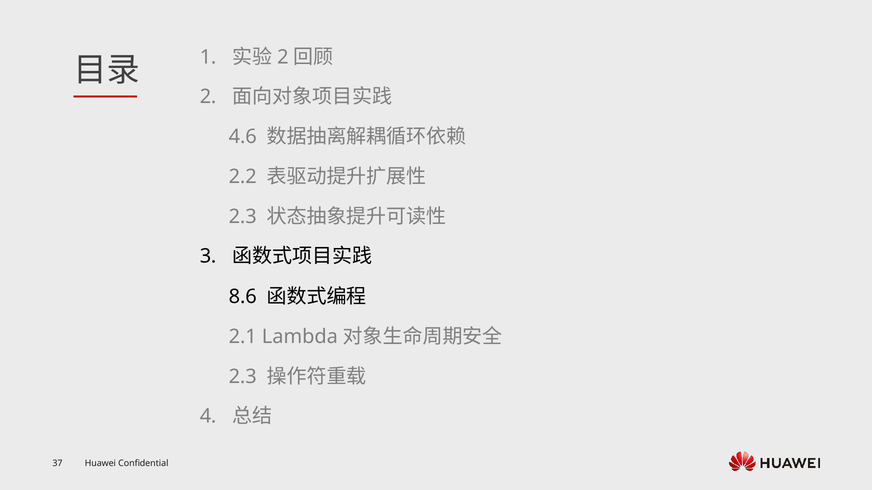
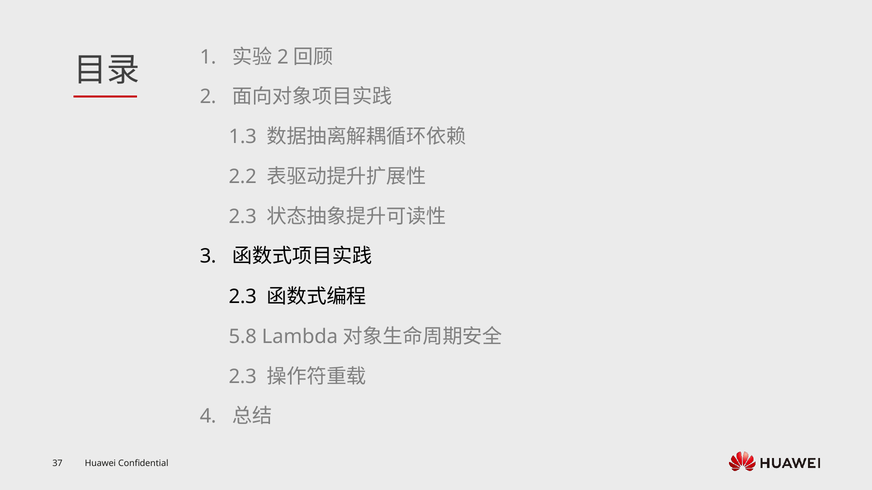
4.6: 4.6 -> 1.3 (243, 137)
8.6: 8.6 -> 2.3 (243, 297)
2.1: 2.1 -> 5.8 (243, 337)
